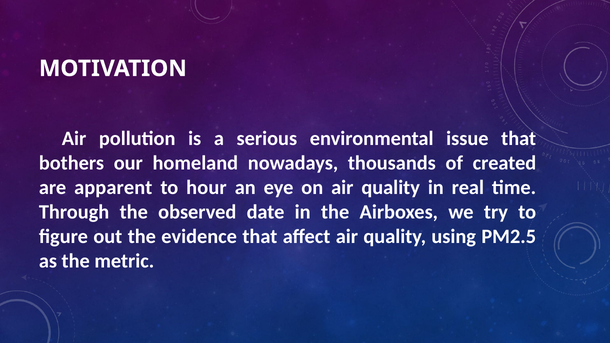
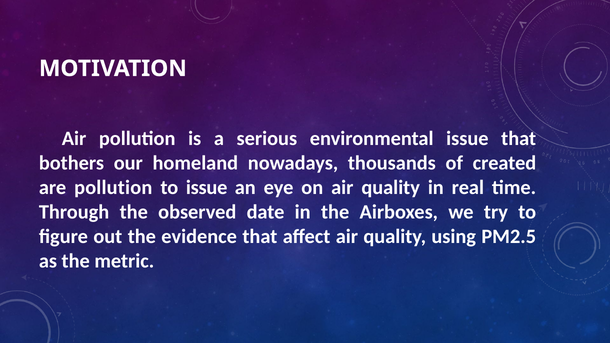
are apparent: apparent -> pollution (113, 188)
to hour: hour -> issue (207, 188)
